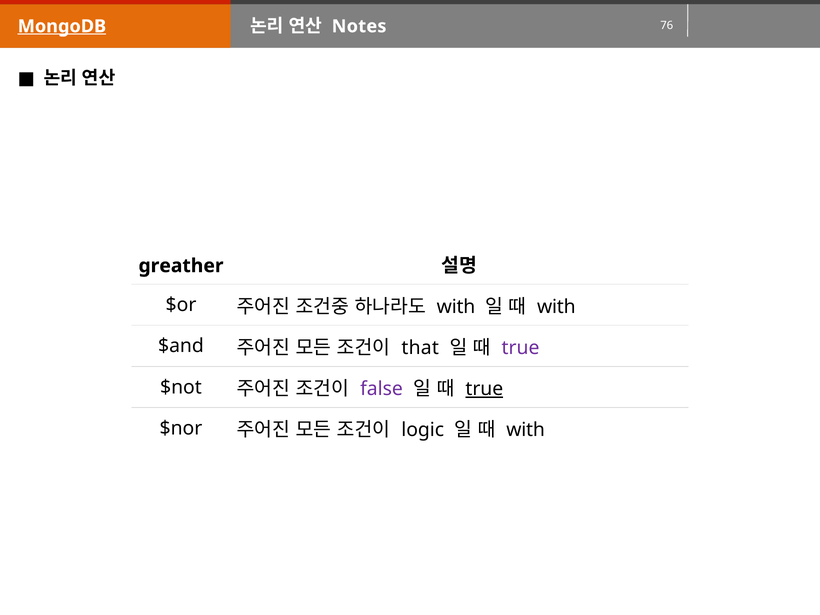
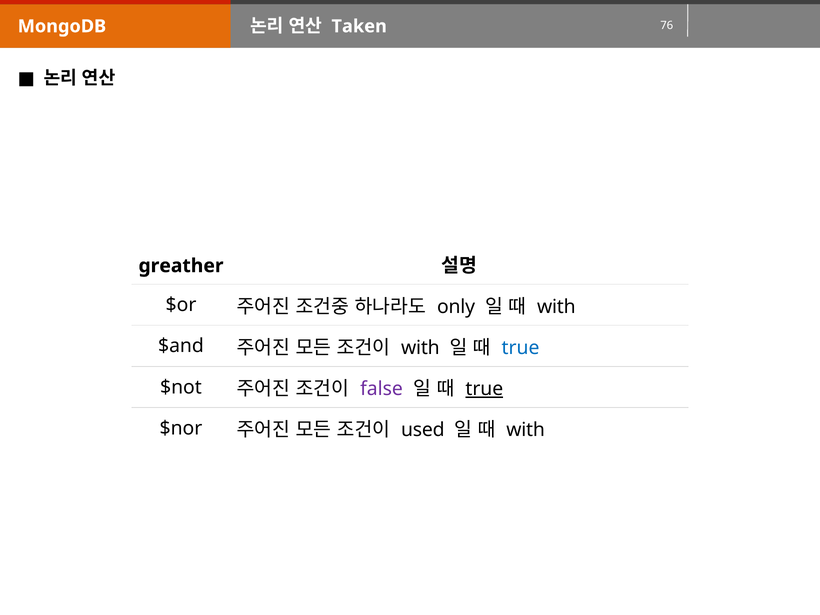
MongoDB underline: present -> none (62, 26)
Notes: Notes -> Taken (359, 26)
with: with -> only (456, 307)
that: that -> with (420, 348)
true colour: purple -> blue (521, 348)
logic: logic -> used (423, 430)
